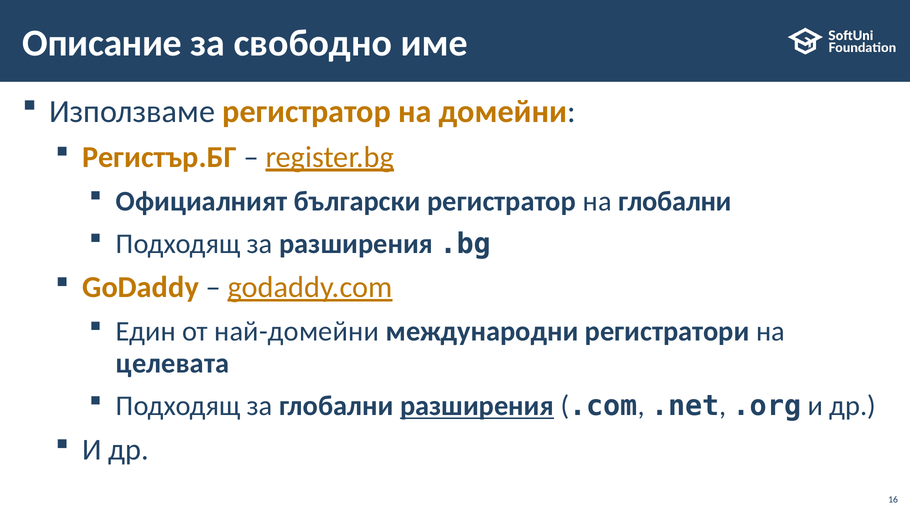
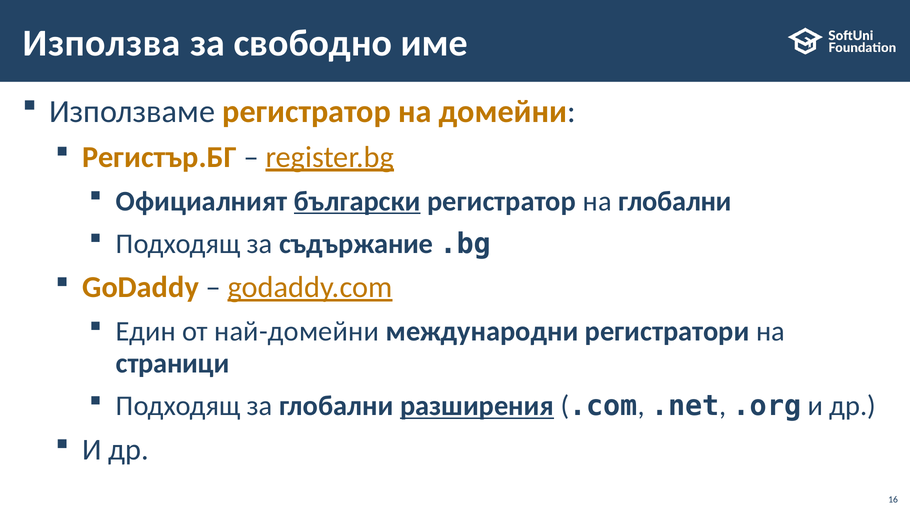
Описание: Описание -> Използва (102, 43)
български underline: none -> present (357, 201)
за разширения: разширения -> съдържание (356, 244)
целевата: целевата -> страници (173, 364)
